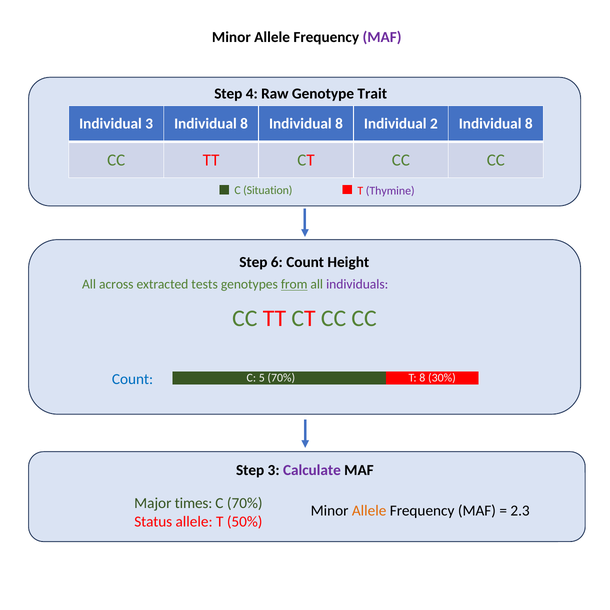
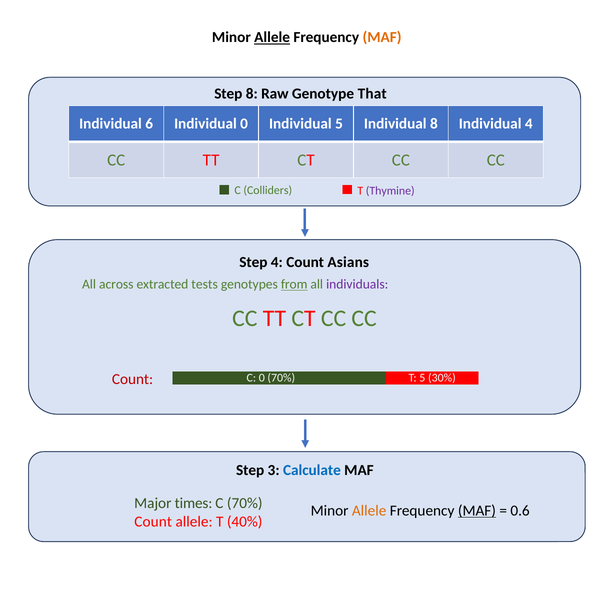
Allele underline: none -> present (272, 37)
MAF colour: purple -> orange (382, 37)
Step 4: 4 -> 8 (252, 94)
Trait: Trait -> That (372, 94)
Individual 3: 3 -> 6 (149, 124)
8: 8 -> 0 (244, 124)
8: 8 -> 5 (339, 124)
Individual 2: 2 -> 8 (434, 124)
8: 8 -> 4 (529, 124)
Situation: Situation -> Colliders (268, 190)
Step 6: 6 -> 4 (277, 262)
Height: Height -> Asians (348, 262)
Count colour: blue -> red (133, 379)
C 5: 5 -> 0 (262, 378)
T 8: 8 -> 5 (422, 378)
Calculate colour: purple -> blue (312, 470)
MAF underline: none -> present (477, 511)
2.3: 2.3 -> 0.6 (520, 511)
Status: Status -> Count (153, 522)
50%: 50% -> 40% (245, 522)
